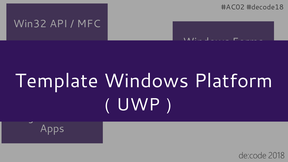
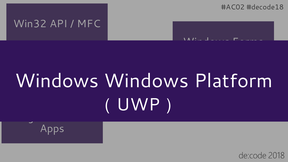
Template: Template -> Windows (57, 81)
